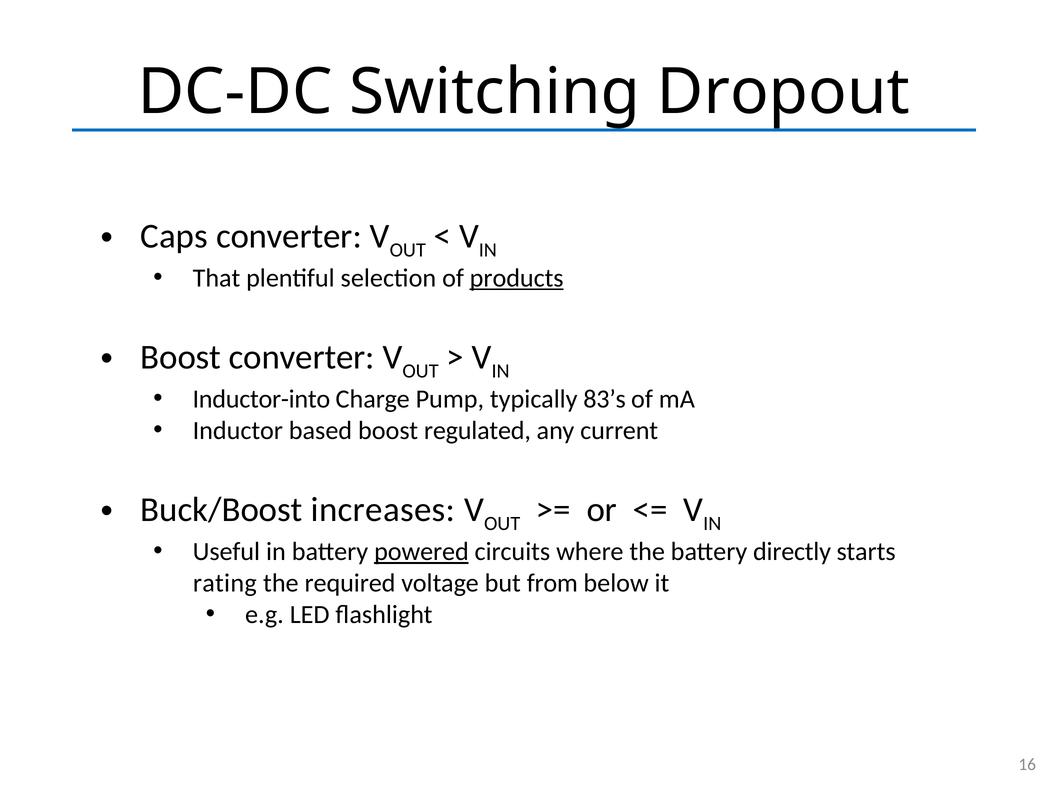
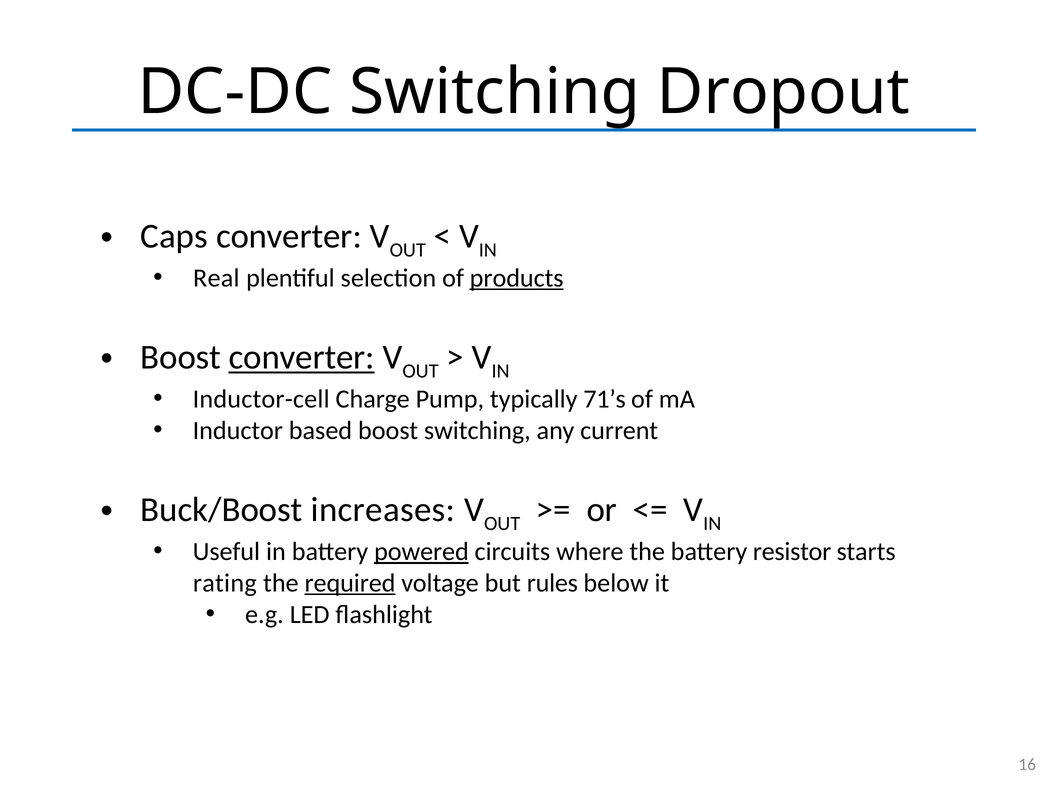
That: That -> Real (216, 278)
converter underline: none -> present (302, 357)
Inductor-into: Inductor-into -> Inductor-cell (261, 399)
83’s: 83’s -> 71’s (605, 399)
boost regulated: regulated -> switching (477, 431)
directly: directly -> resistor (792, 552)
required underline: none -> present (350, 583)
from: from -> rules (552, 583)
